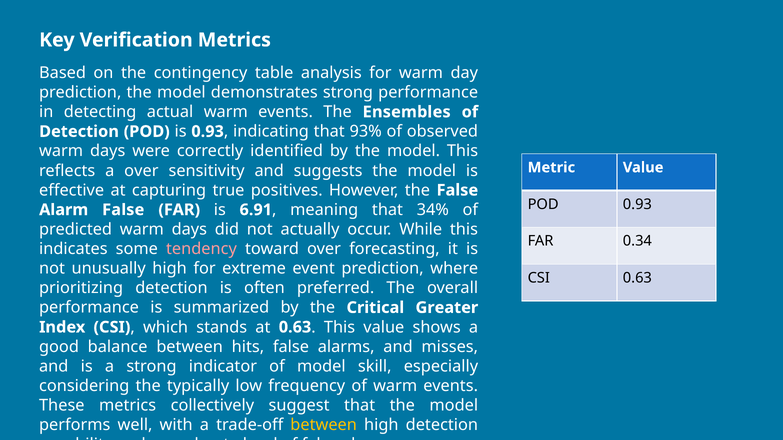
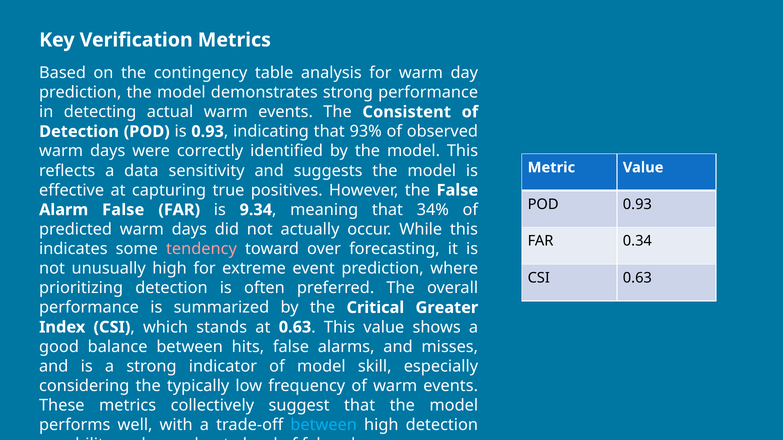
Ensembles: Ensembles -> Consistent (407, 112)
a over: over -> data (141, 171)
6.91: 6.91 -> 9.34 (256, 210)
between colour: yellow -> light blue (324, 425)
